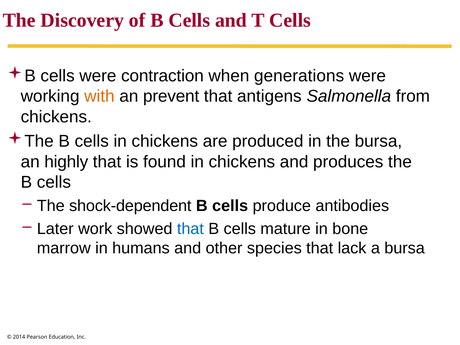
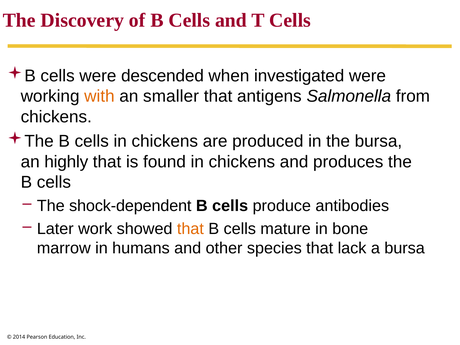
contraction: contraction -> descended (162, 76)
generations: generations -> investigated (299, 76)
prevent: prevent -> smaller (171, 96)
that colour: blue -> orange (190, 229)
